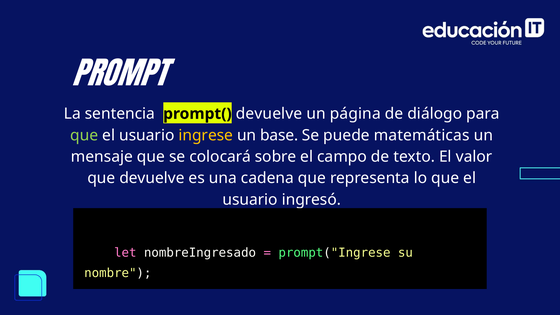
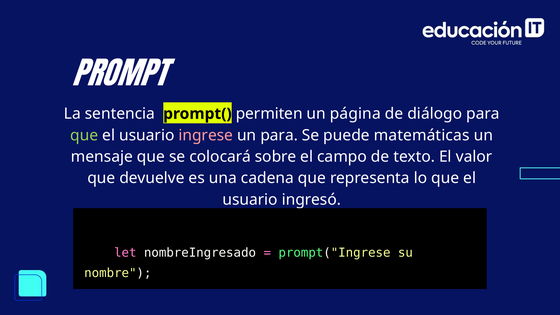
prompt( devuelve: devuelve -> permiten (269, 114)
ingrese colour: yellow -> pink (206, 135)
un base: base -> para (279, 135)
